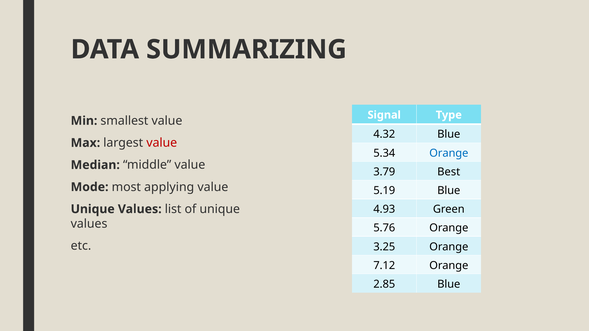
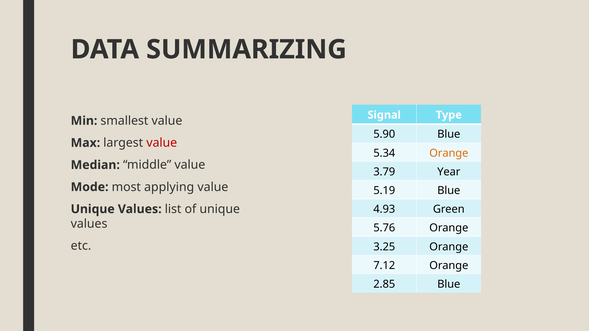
4.32: 4.32 -> 5.90 (384, 134)
Orange colour: blue -> orange (449, 153)
Best: Best -> Year (449, 172)
